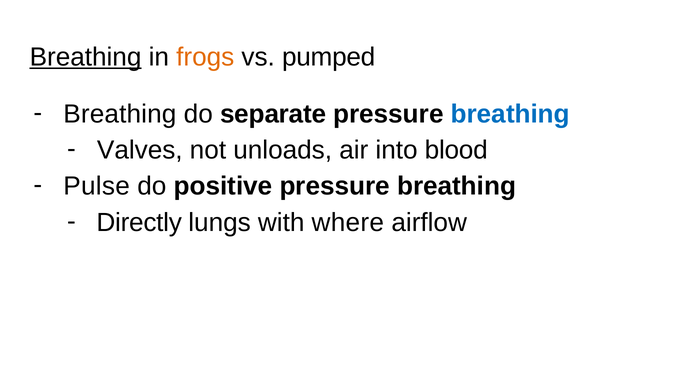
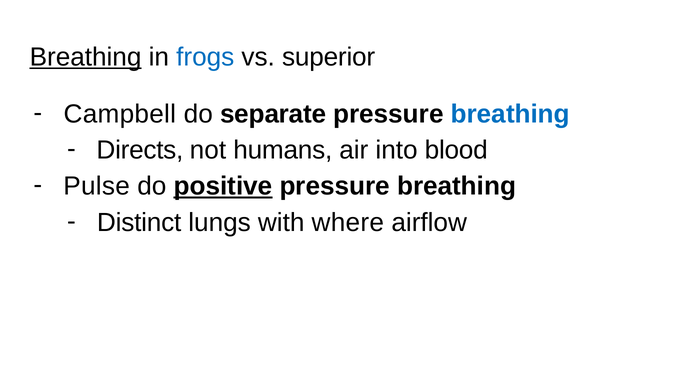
frogs colour: orange -> blue (205, 57)
pumped: pumped -> superior (329, 57)
Breathing: Breathing -> Campbell (120, 114)
Valves: Valves -> Directs (140, 150)
unloads: unloads -> humans (283, 150)
positive underline: none -> present (223, 186)
Directly: Directly -> Distinct (139, 222)
